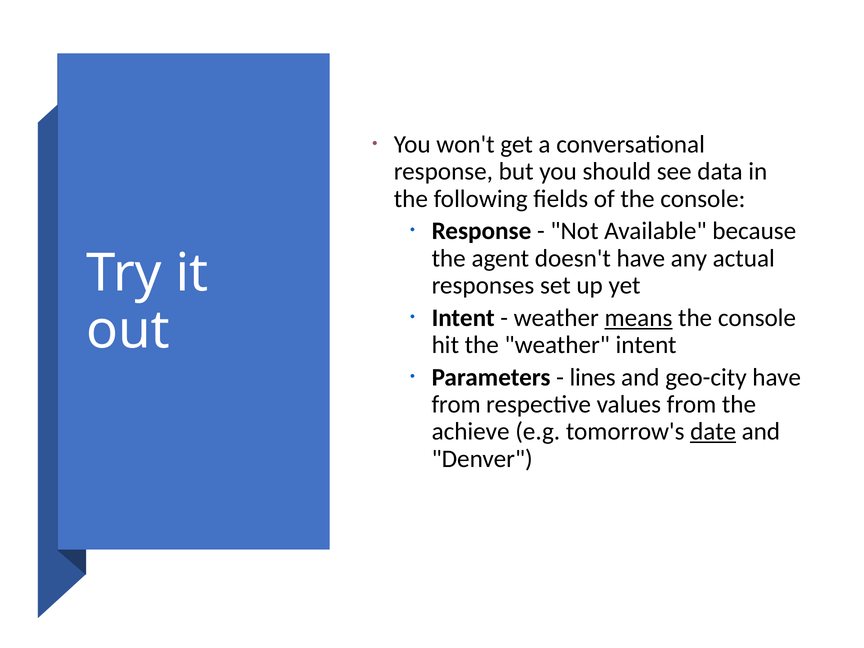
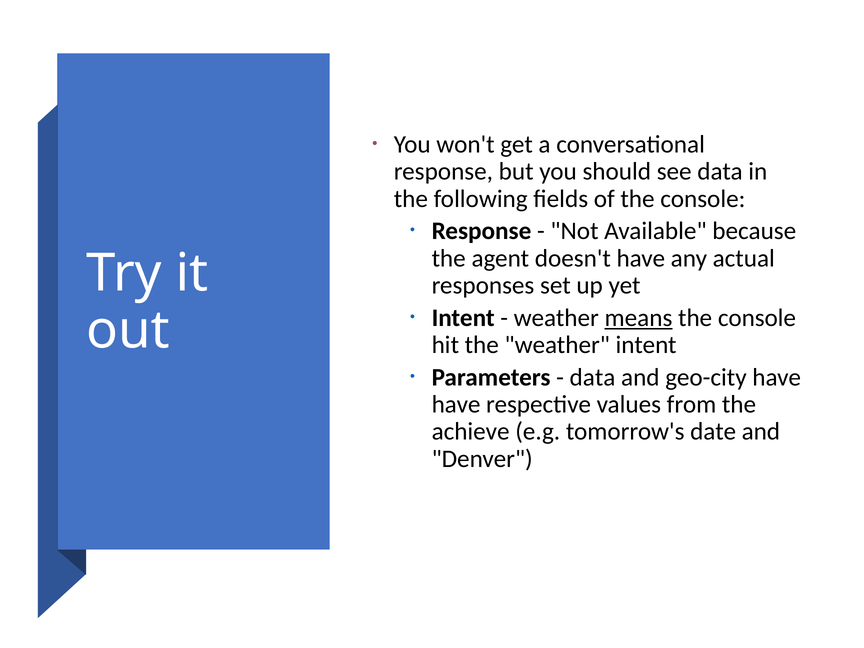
lines: lines -> data (592, 377)
from: from -> have (456, 404)
date underline: present -> none (713, 432)
